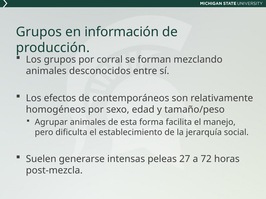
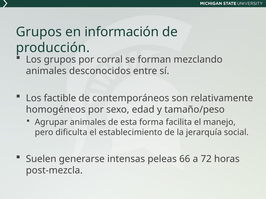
efectos: efectos -> factible (60, 98)
27: 27 -> 66 (185, 159)
